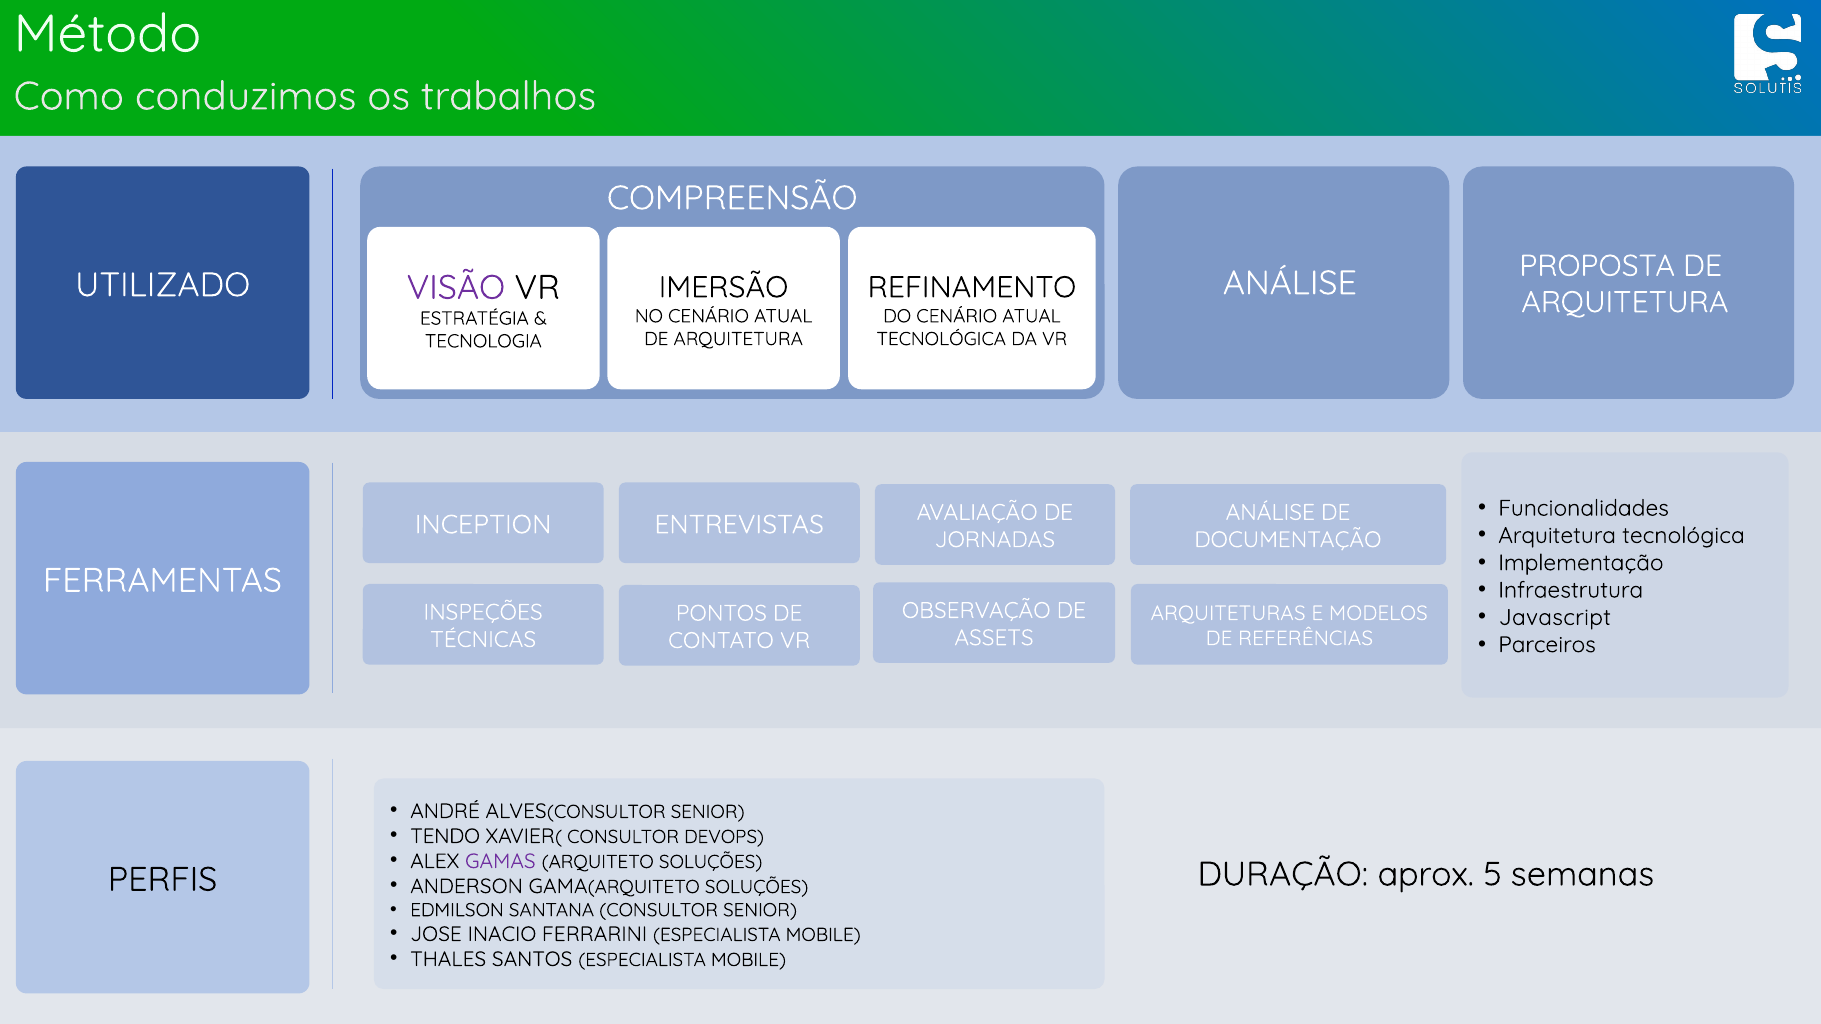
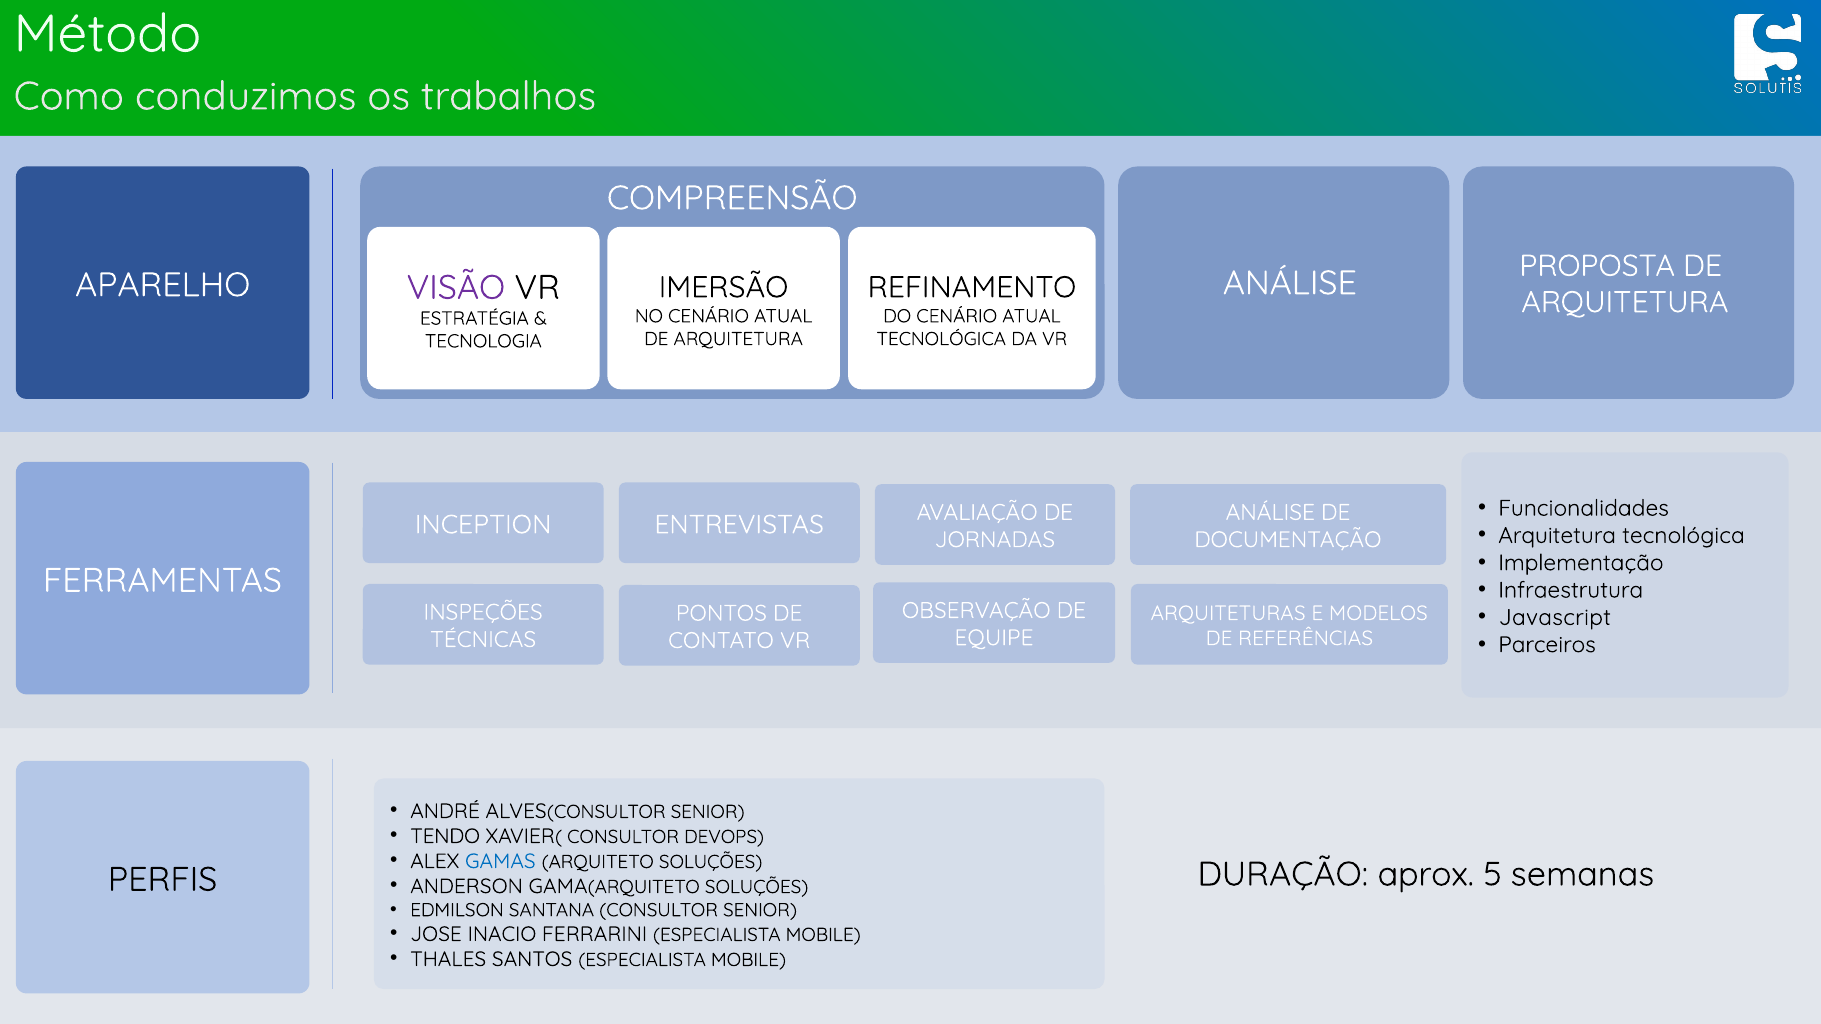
UTILIZADO: UTILIZADO -> APARELHO (163, 285)
ASSETS: ASSETS -> EQUIPE (994, 638)
GAMAS colour: purple -> blue (500, 861)
